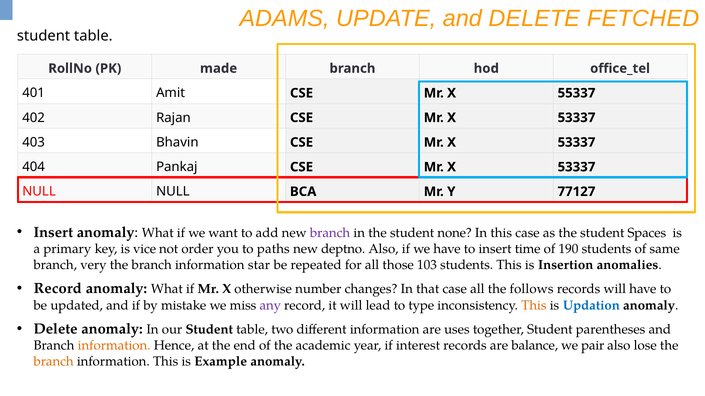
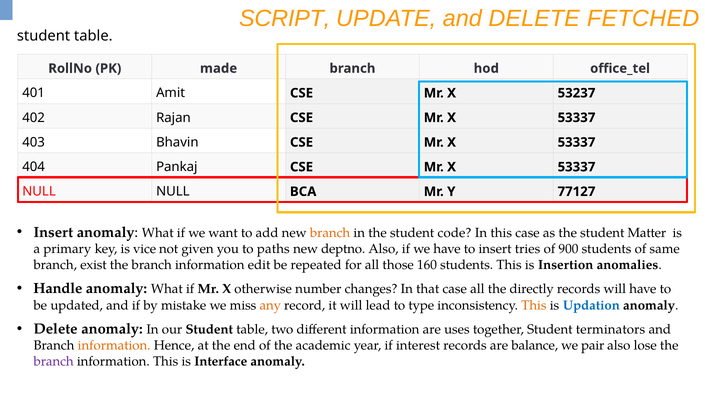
ADAMS: ADAMS -> SCRIPT (285, 18)
55337: 55337 -> 53237 (576, 93)
branch colour: purple -> orange (330, 233)
none: none -> code (454, 233)
Spaces: Spaces -> Matter (647, 233)
order: order -> given (198, 249)
time: time -> tries (528, 249)
190: 190 -> 900 (569, 249)
very: very -> exist (93, 265)
star: star -> edit (259, 265)
103: 103 -> 160 (427, 265)
Record: Record -> Handle (58, 289)
follows: follows -> directly (532, 289)
any colour: purple -> orange (270, 306)
parentheses: parentheses -> terminators (611, 330)
branch colour: orange -> purple (54, 362)
Example: Example -> Interface (221, 362)
